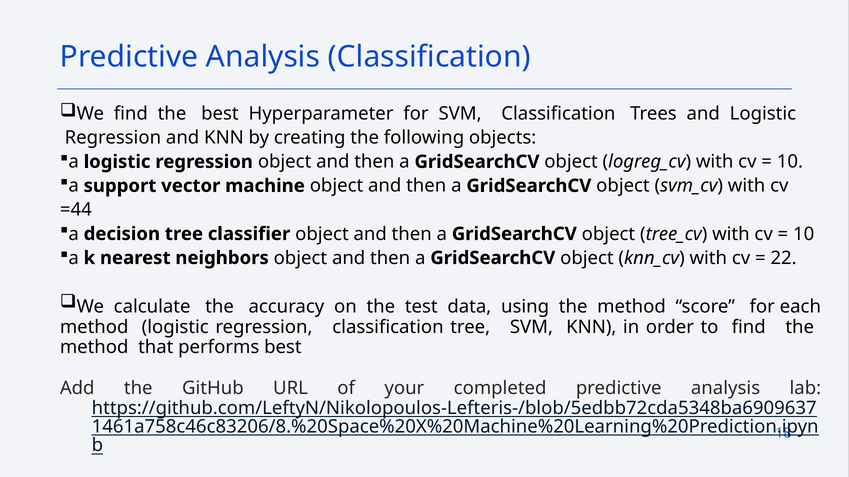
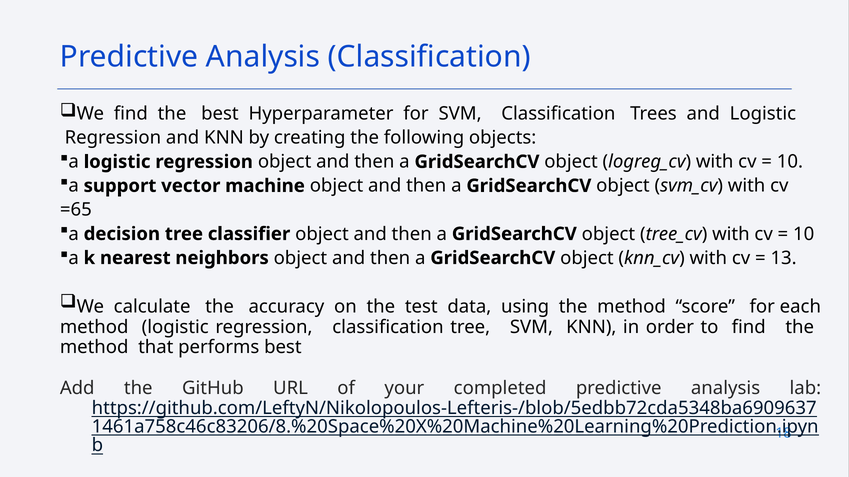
=44: =44 -> =65 (76, 210)
22: 22 -> 13 (784, 258)
